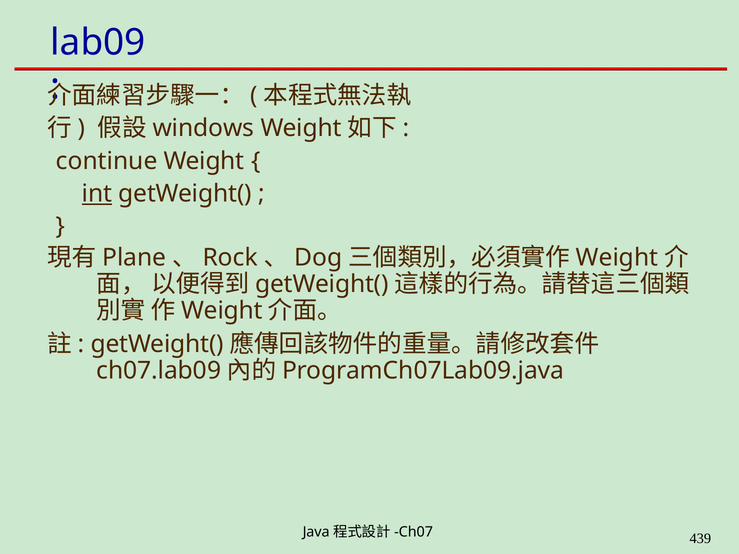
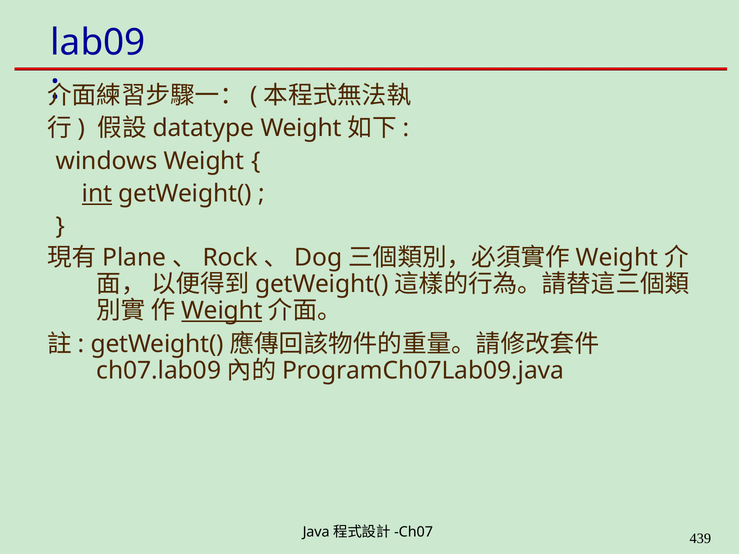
windows: windows -> datatype (203, 128)
continue: continue -> windows (107, 161)
Weight underline: none -> present (222, 311)
